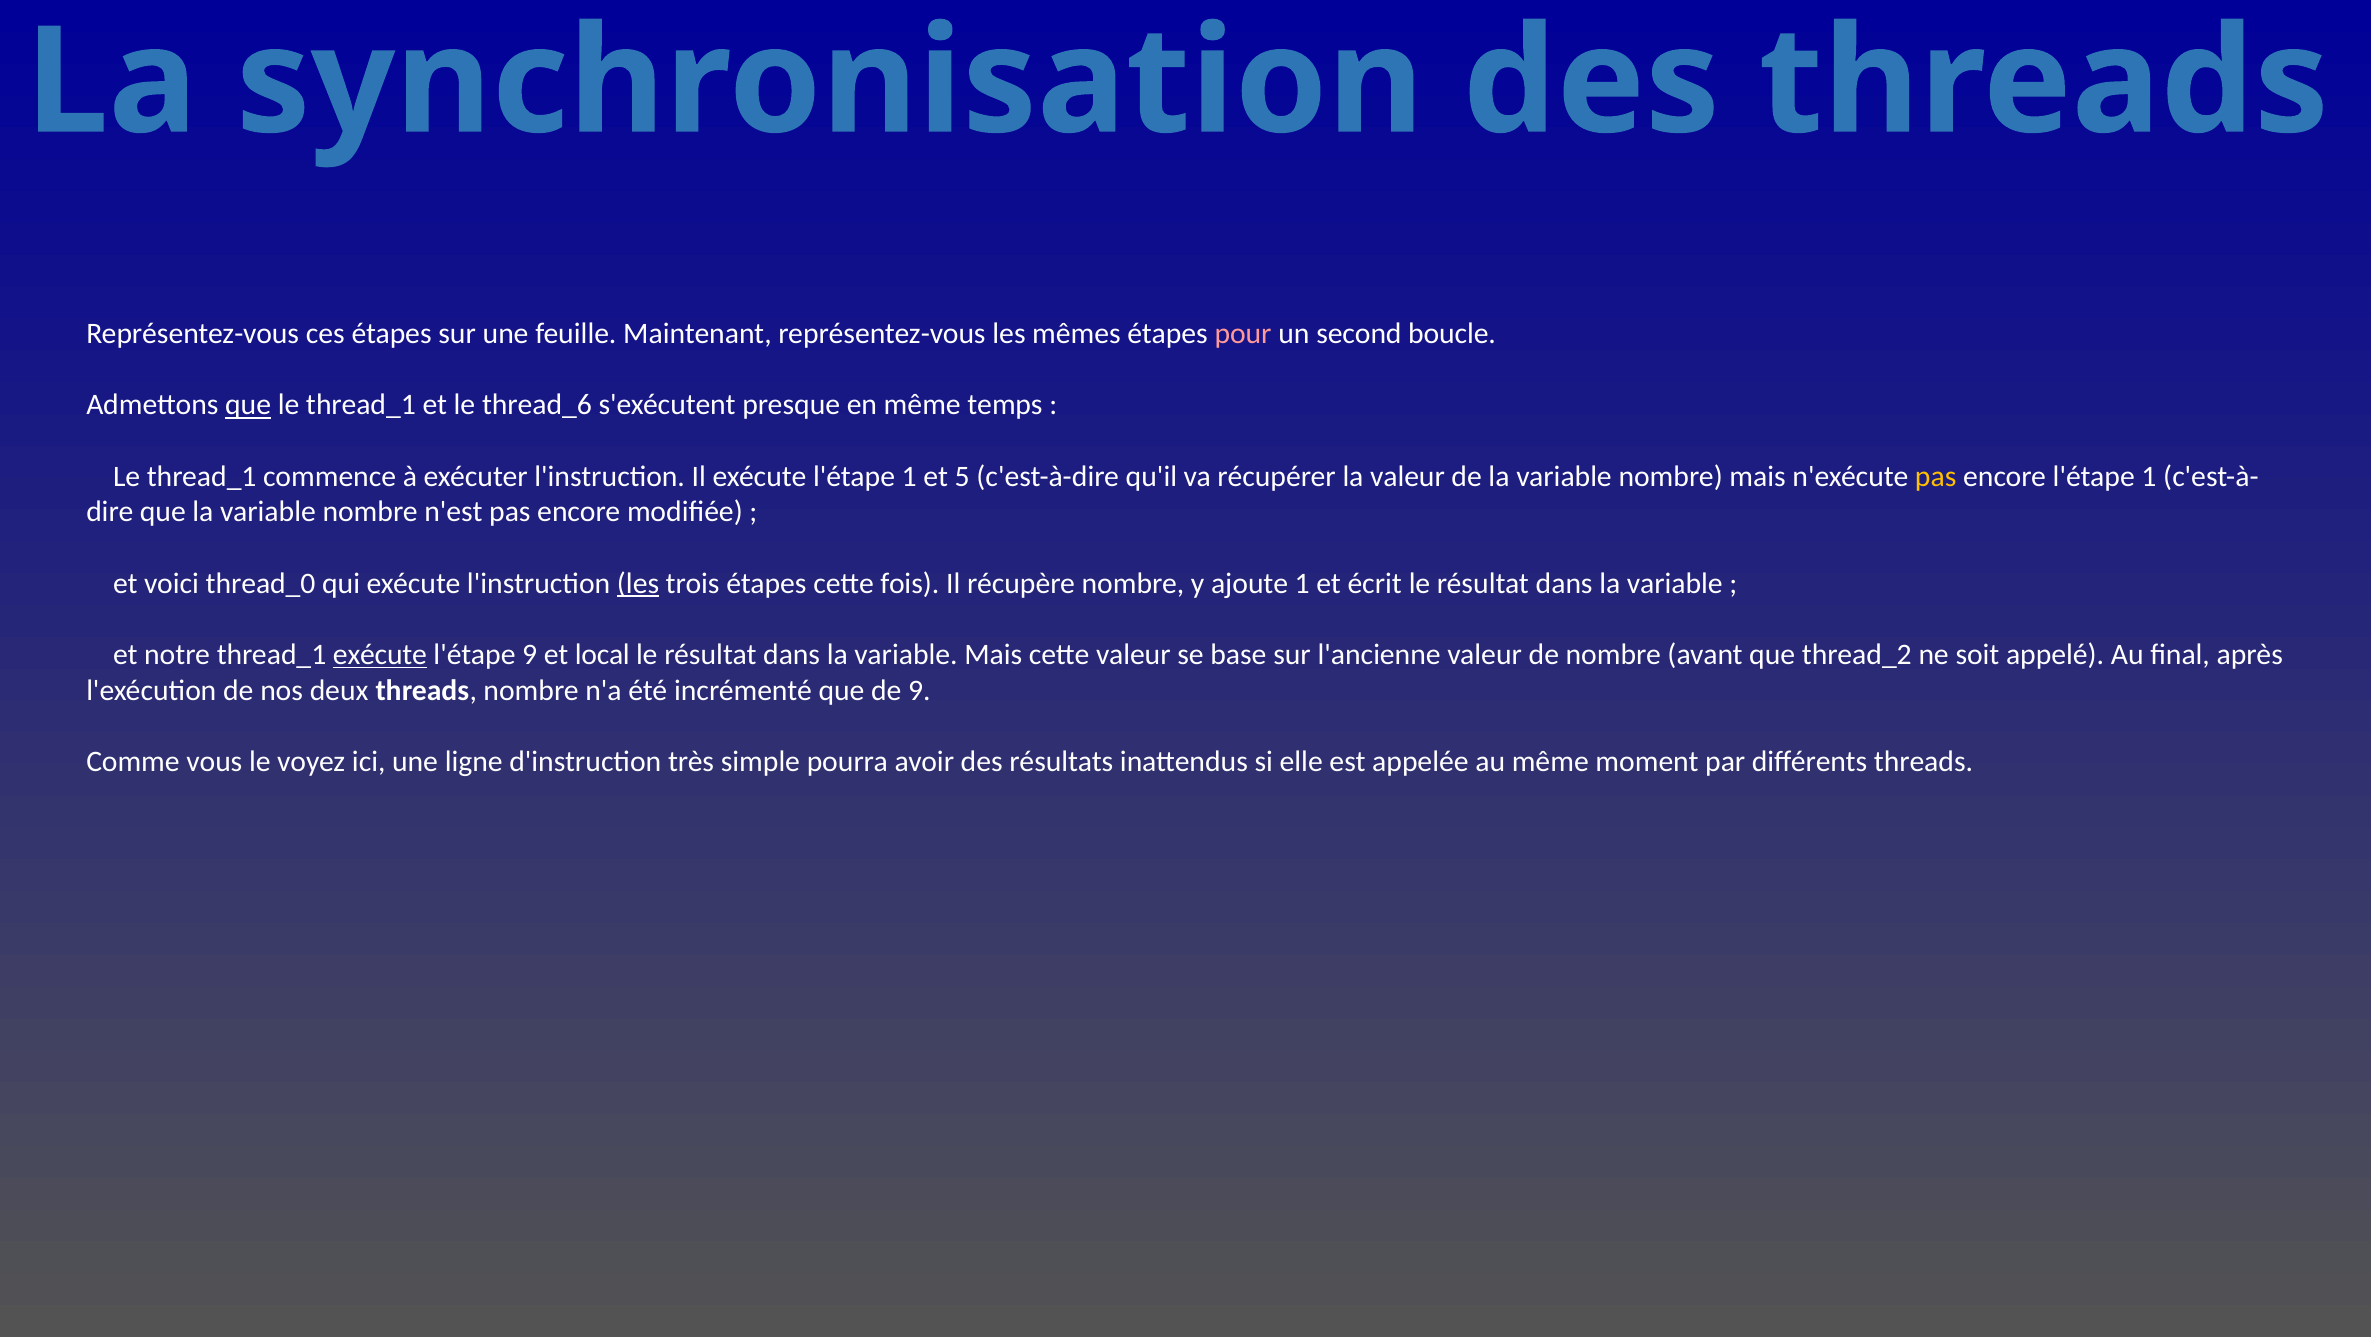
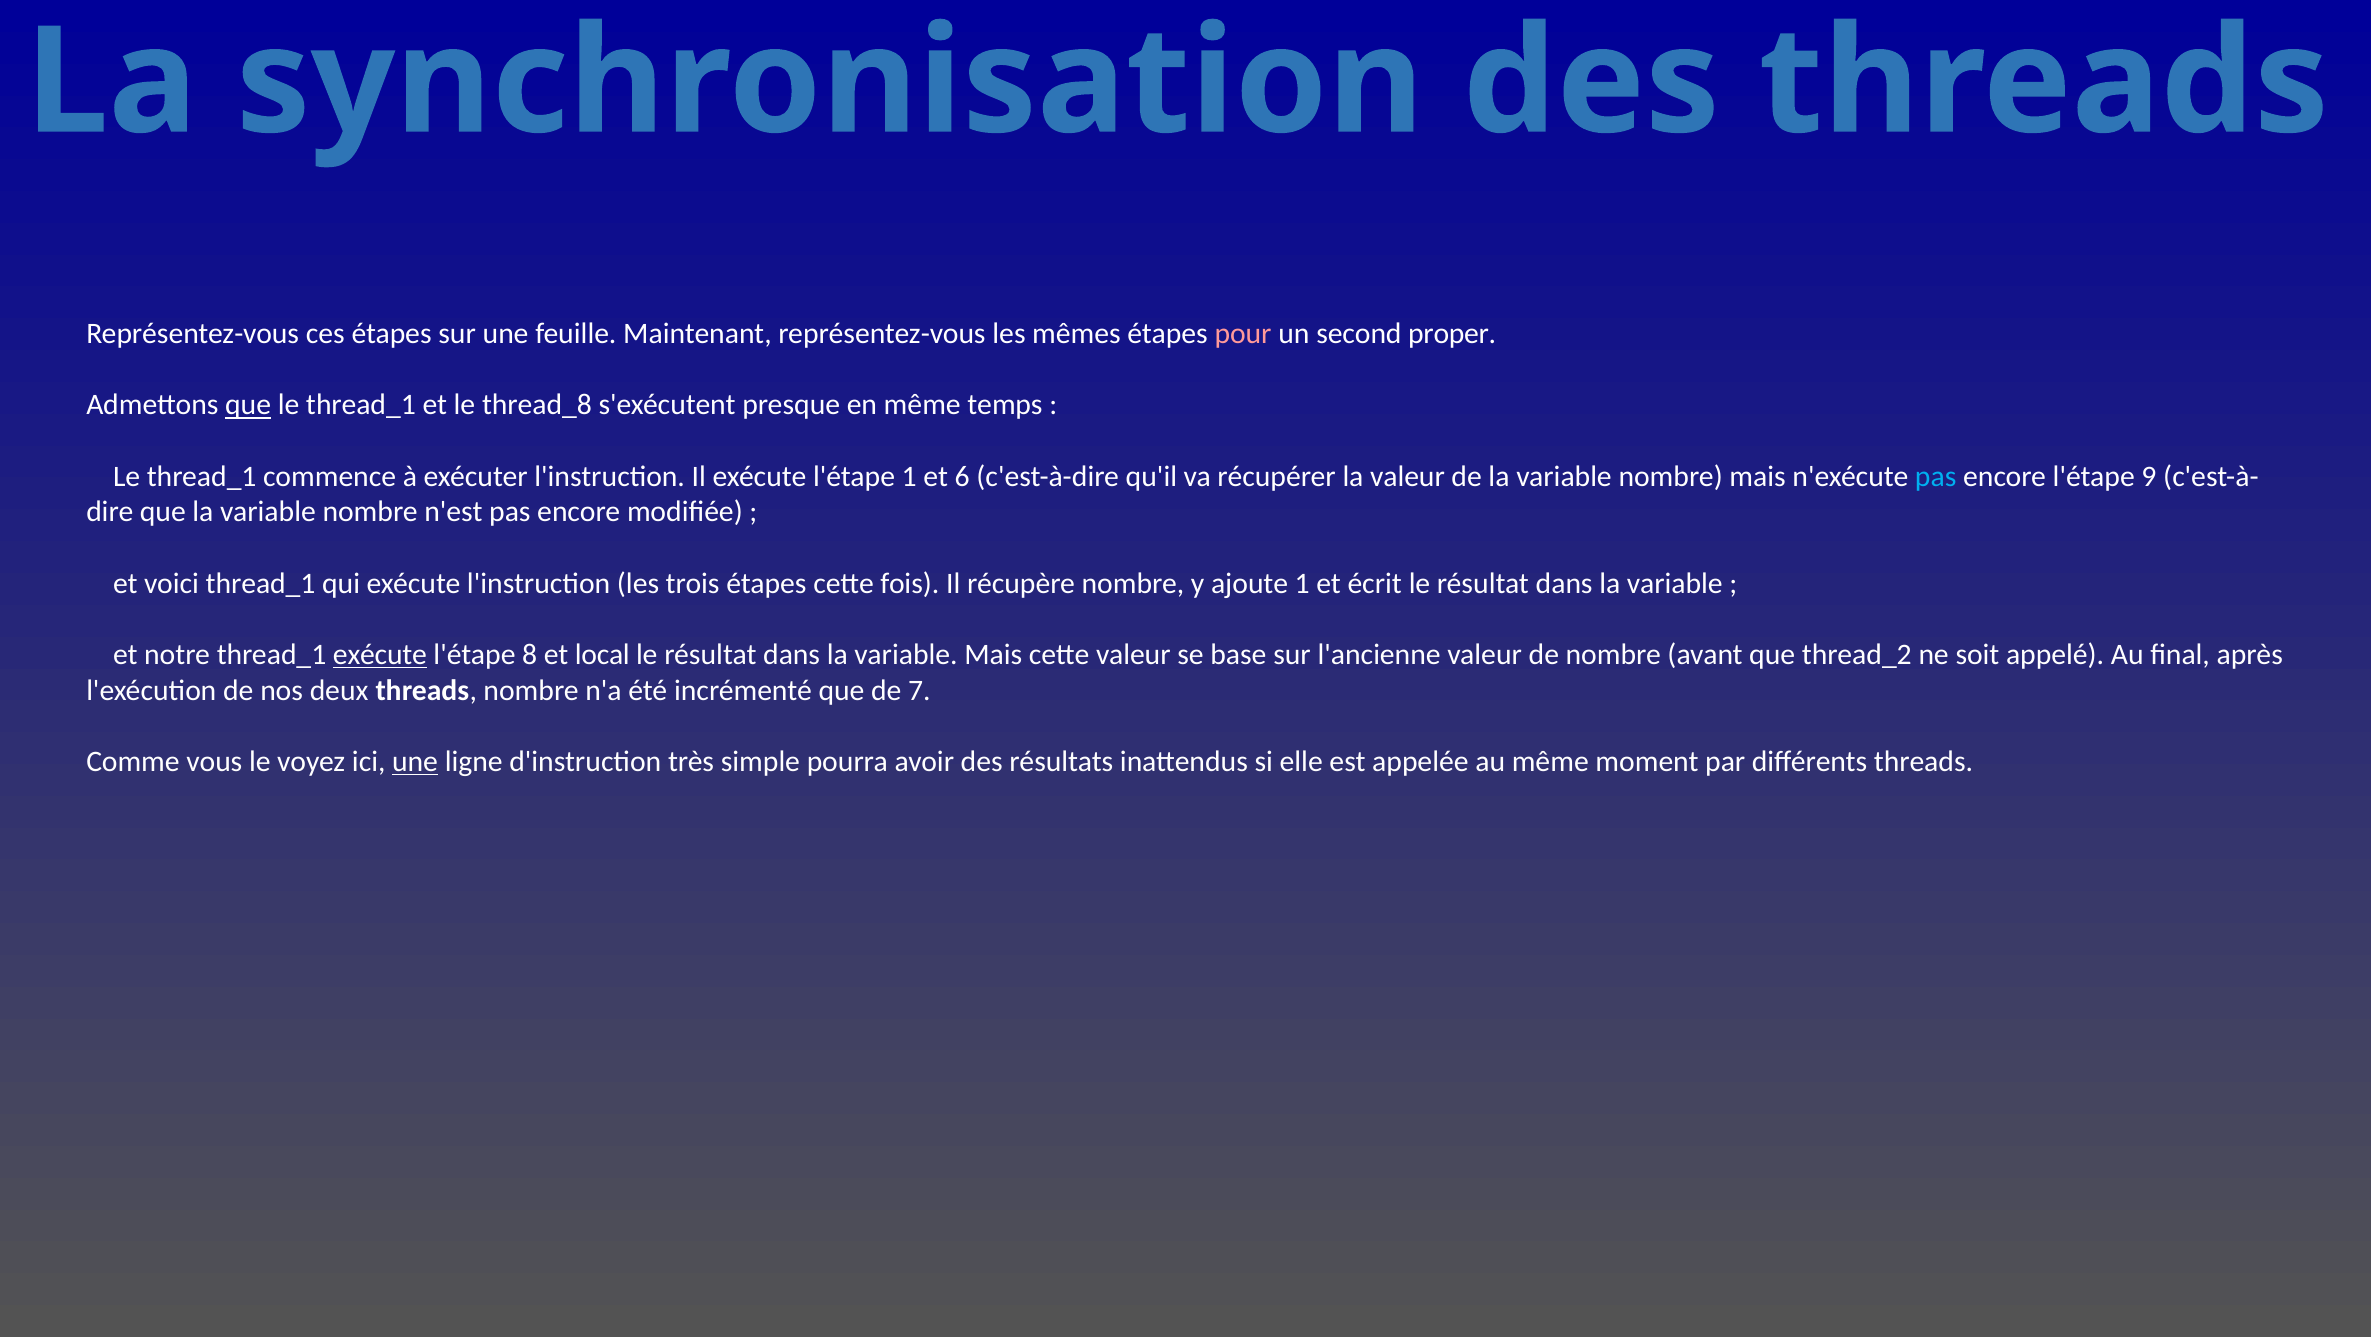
boucle: boucle -> proper (1452, 334)
thread_6: thread_6 -> thread_8 (537, 405)
5: 5 -> 6 (962, 476)
pas colour: yellow -> light blue (1936, 476)
encore l'étape 1: 1 -> 9 (2149, 476)
voici thread_0: thread_0 -> thread_1 (261, 583)
les underline: present -> none (638, 583)
l'étape 9: 9 -> 8 (530, 655)
de 9: 9 -> 7 (919, 690)
une underline: none -> present (415, 762)
